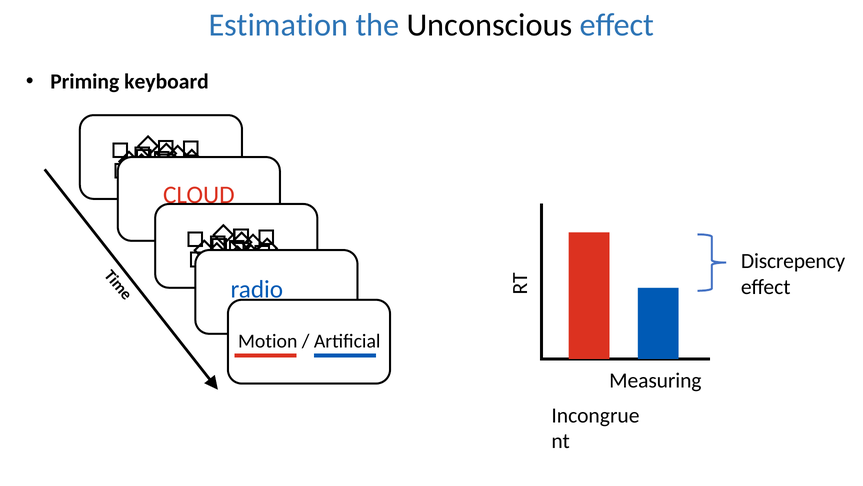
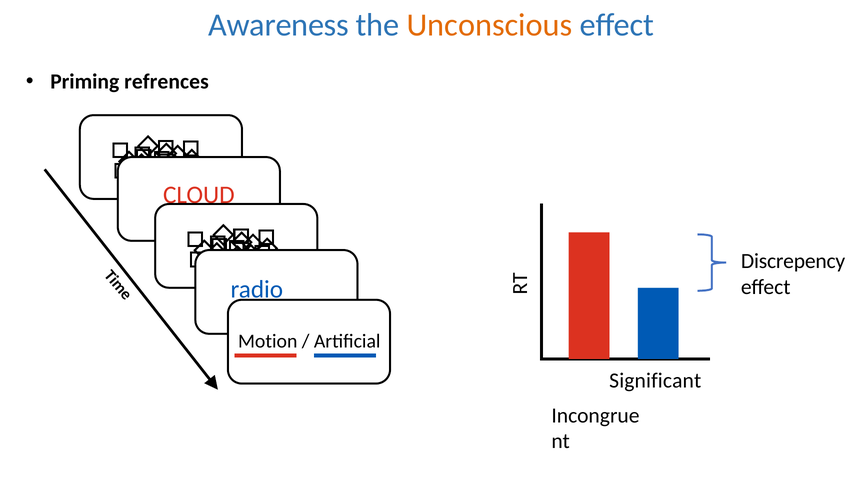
Estimation: Estimation -> Awareness (279, 25)
Unconscious colour: black -> orange (490, 25)
keyboard: keyboard -> refrences (166, 82)
Measuring: Measuring -> Significant (655, 380)
